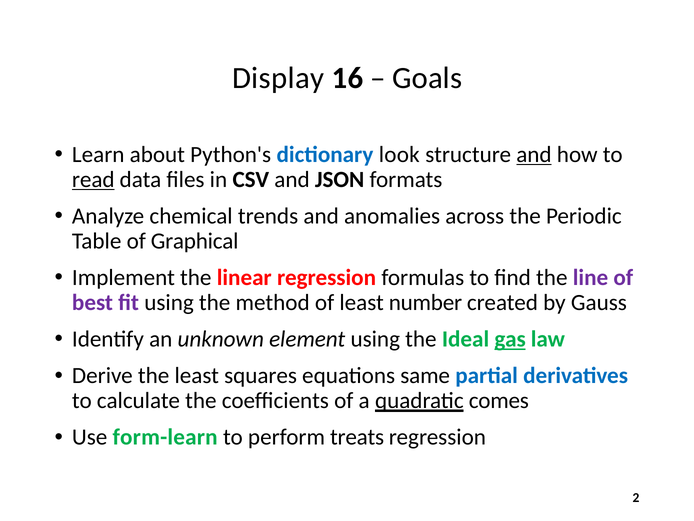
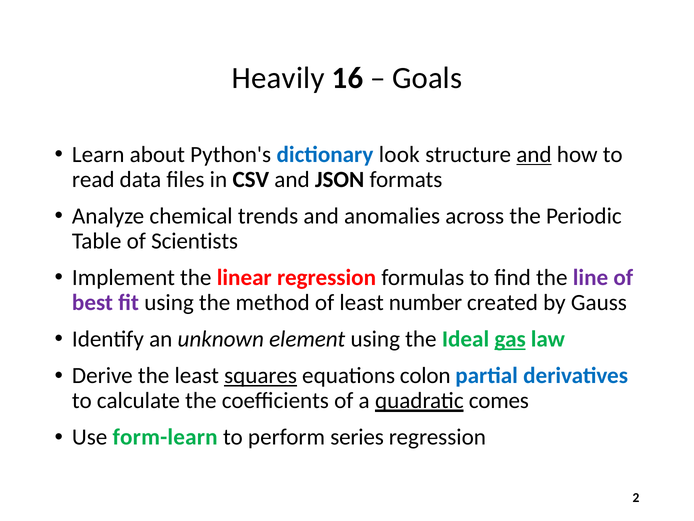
Display: Display -> Heavily (278, 78)
read underline: present -> none (93, 179)
Graphical: Graphical -> Scientists (195, 241)
squares underline: none -> present (261, 375)
same: same -> colon (425, 375)
treats: treats -> series (357, 437)
